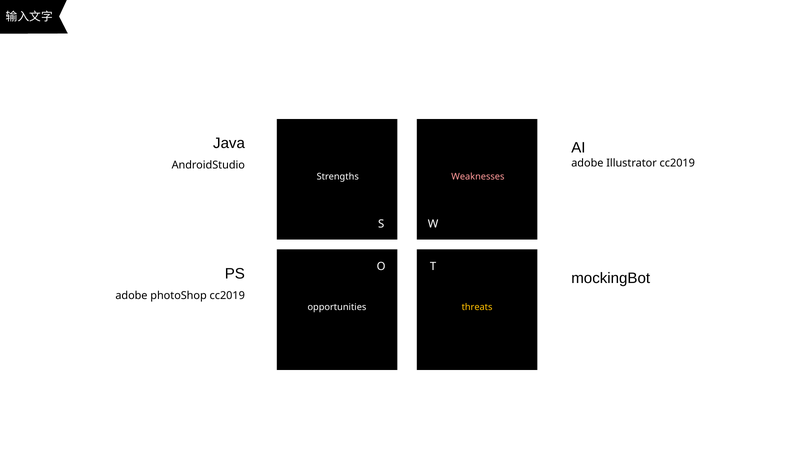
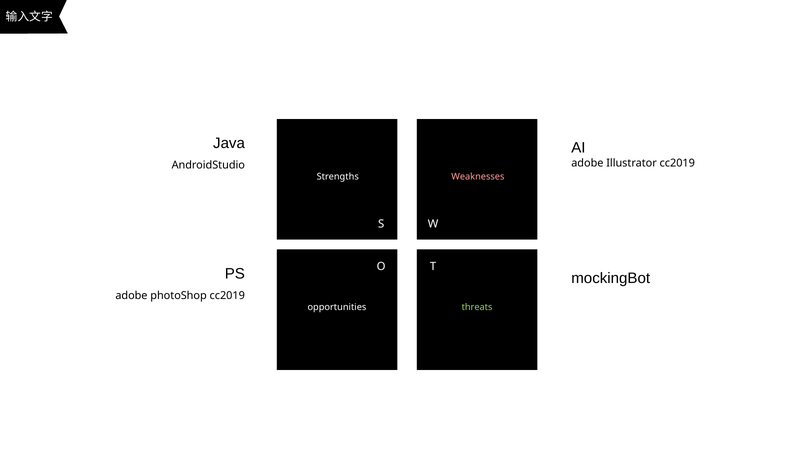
threats colour: yellow -> light green (477, 307)
